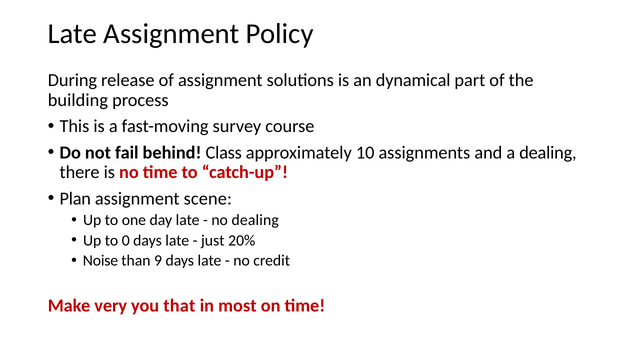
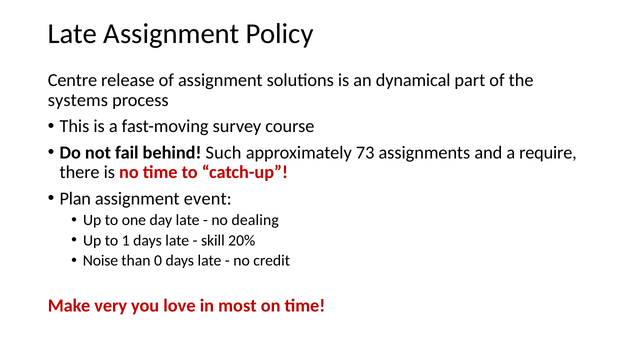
During: During -> Centre (72, 80)
building: building -> systems (78, 100)
Class: Class -> Such (224, 152)
10: 10 -> 73 (365, 152)
a dealing: dealing -> require (548, 152)
scene: scene -> event (208, 198)
0: 0 -> 1 (126, 240)
just: just -> skill (213, 240)
9: 9 -> 0 (158, 260)
that: that -> love (179, 305)
